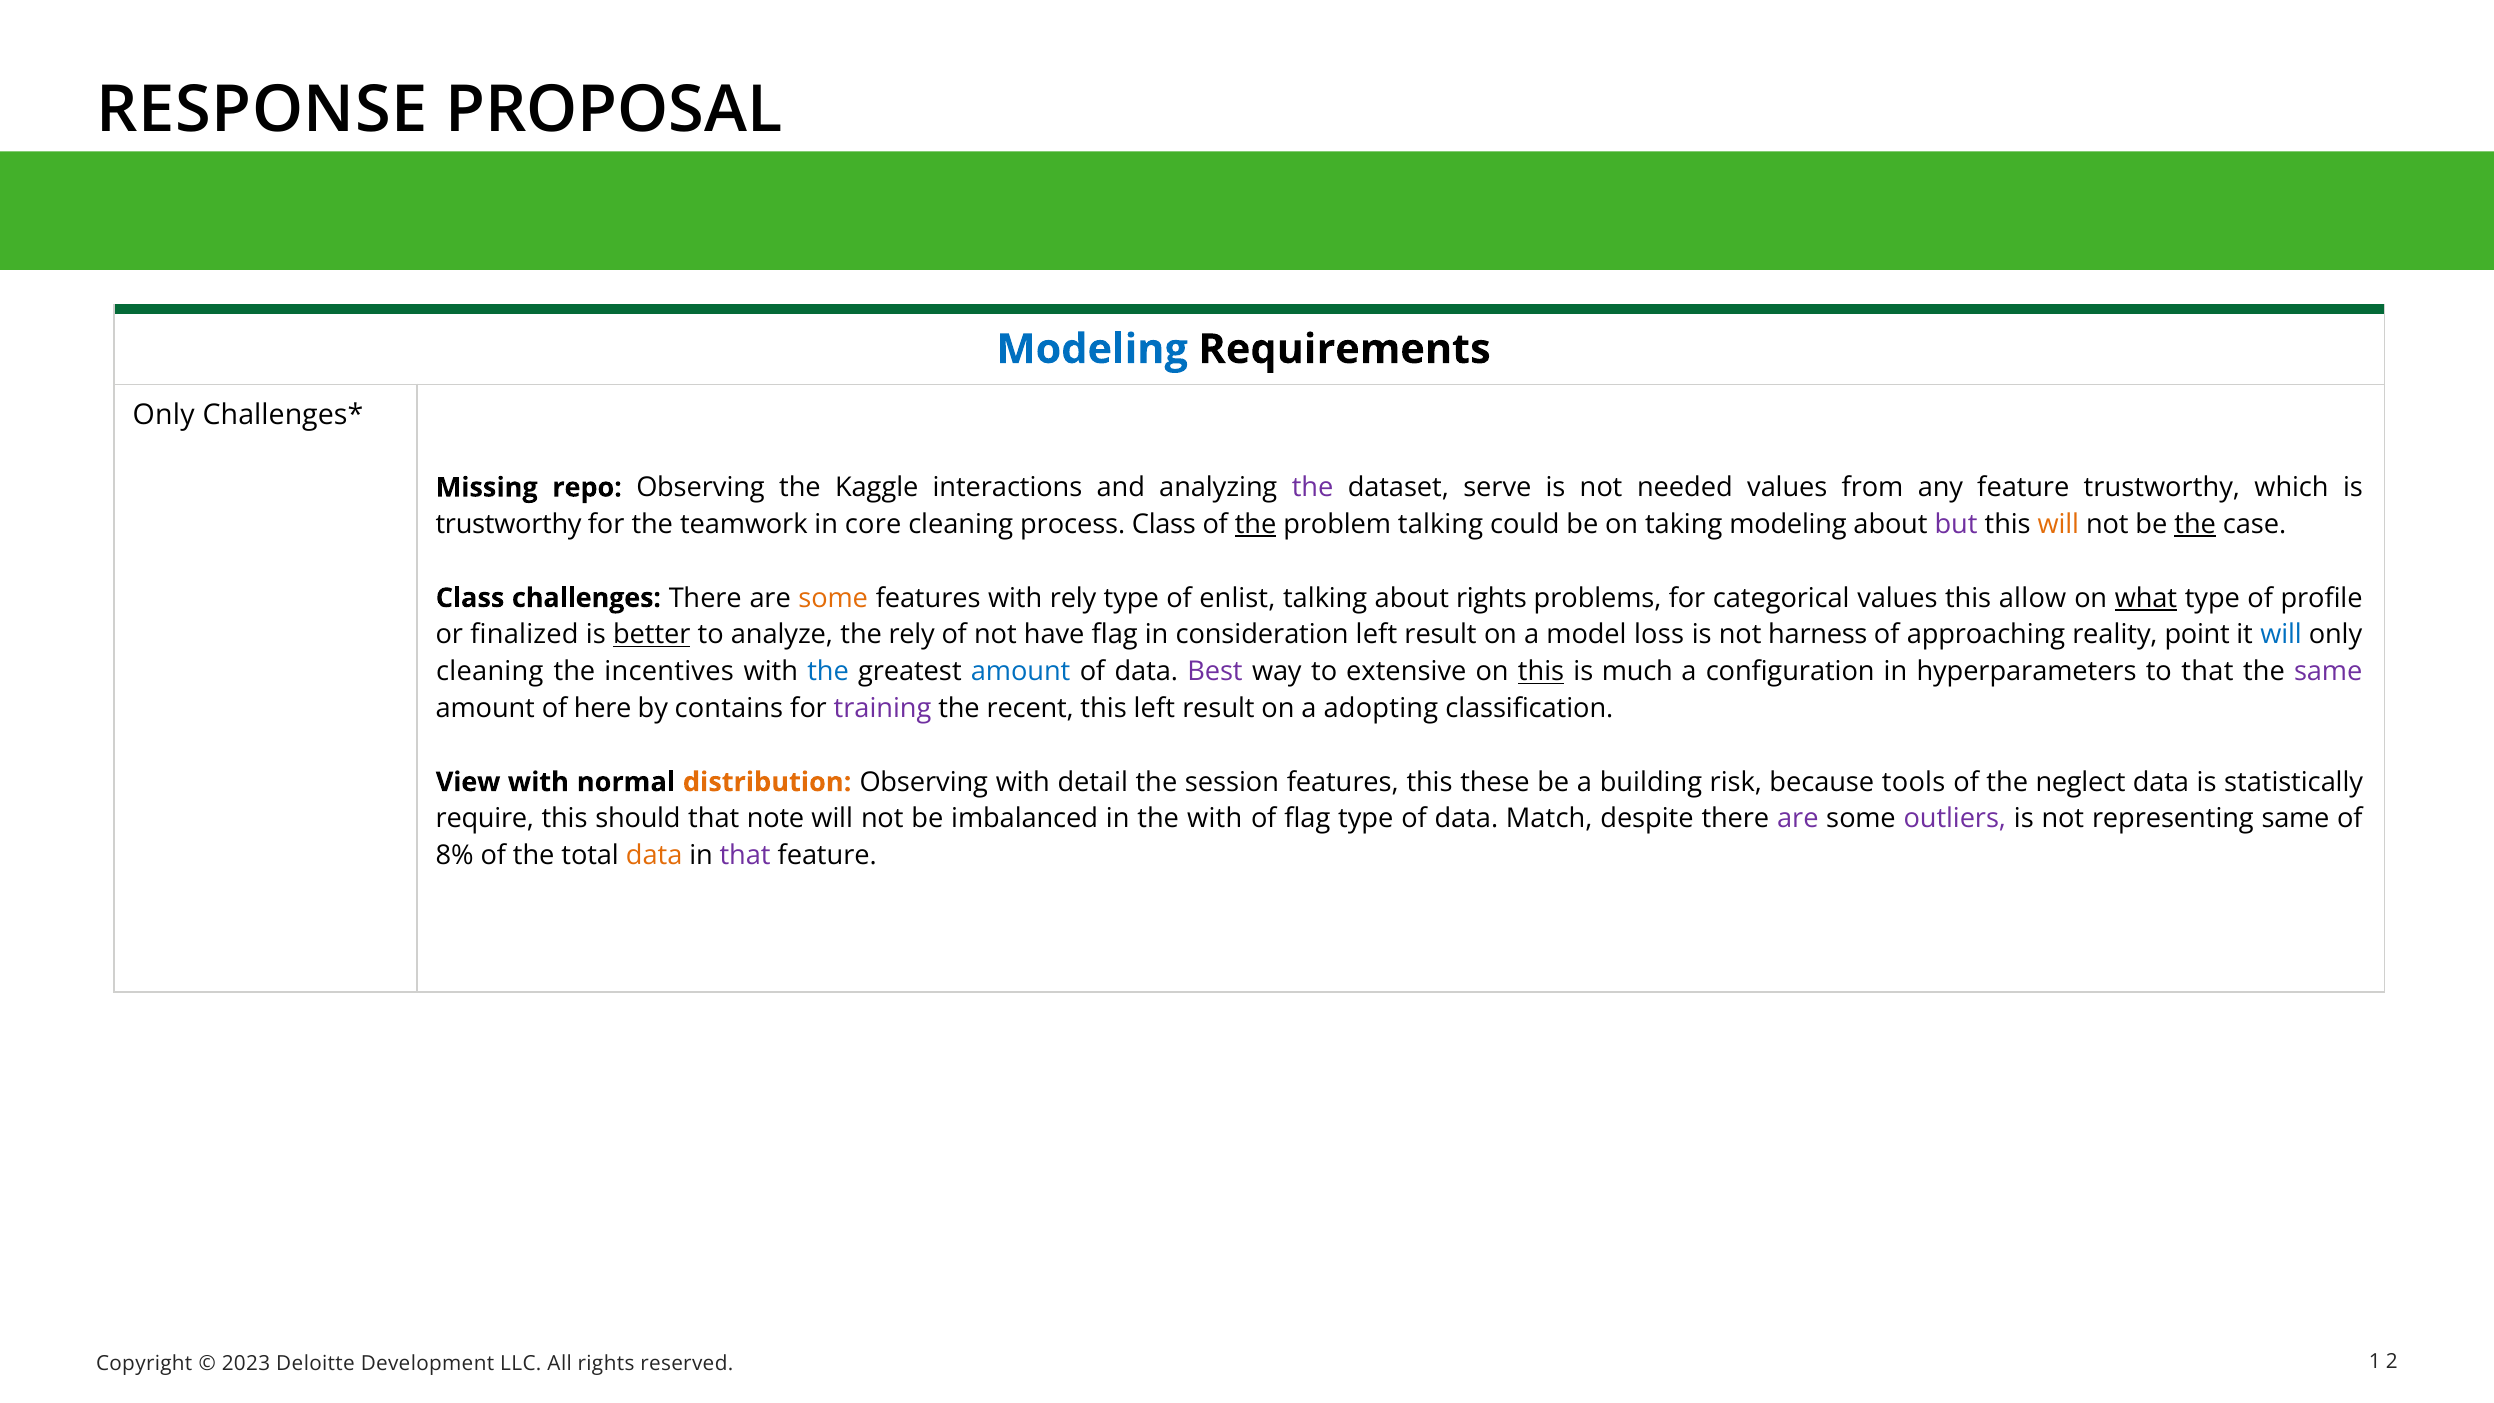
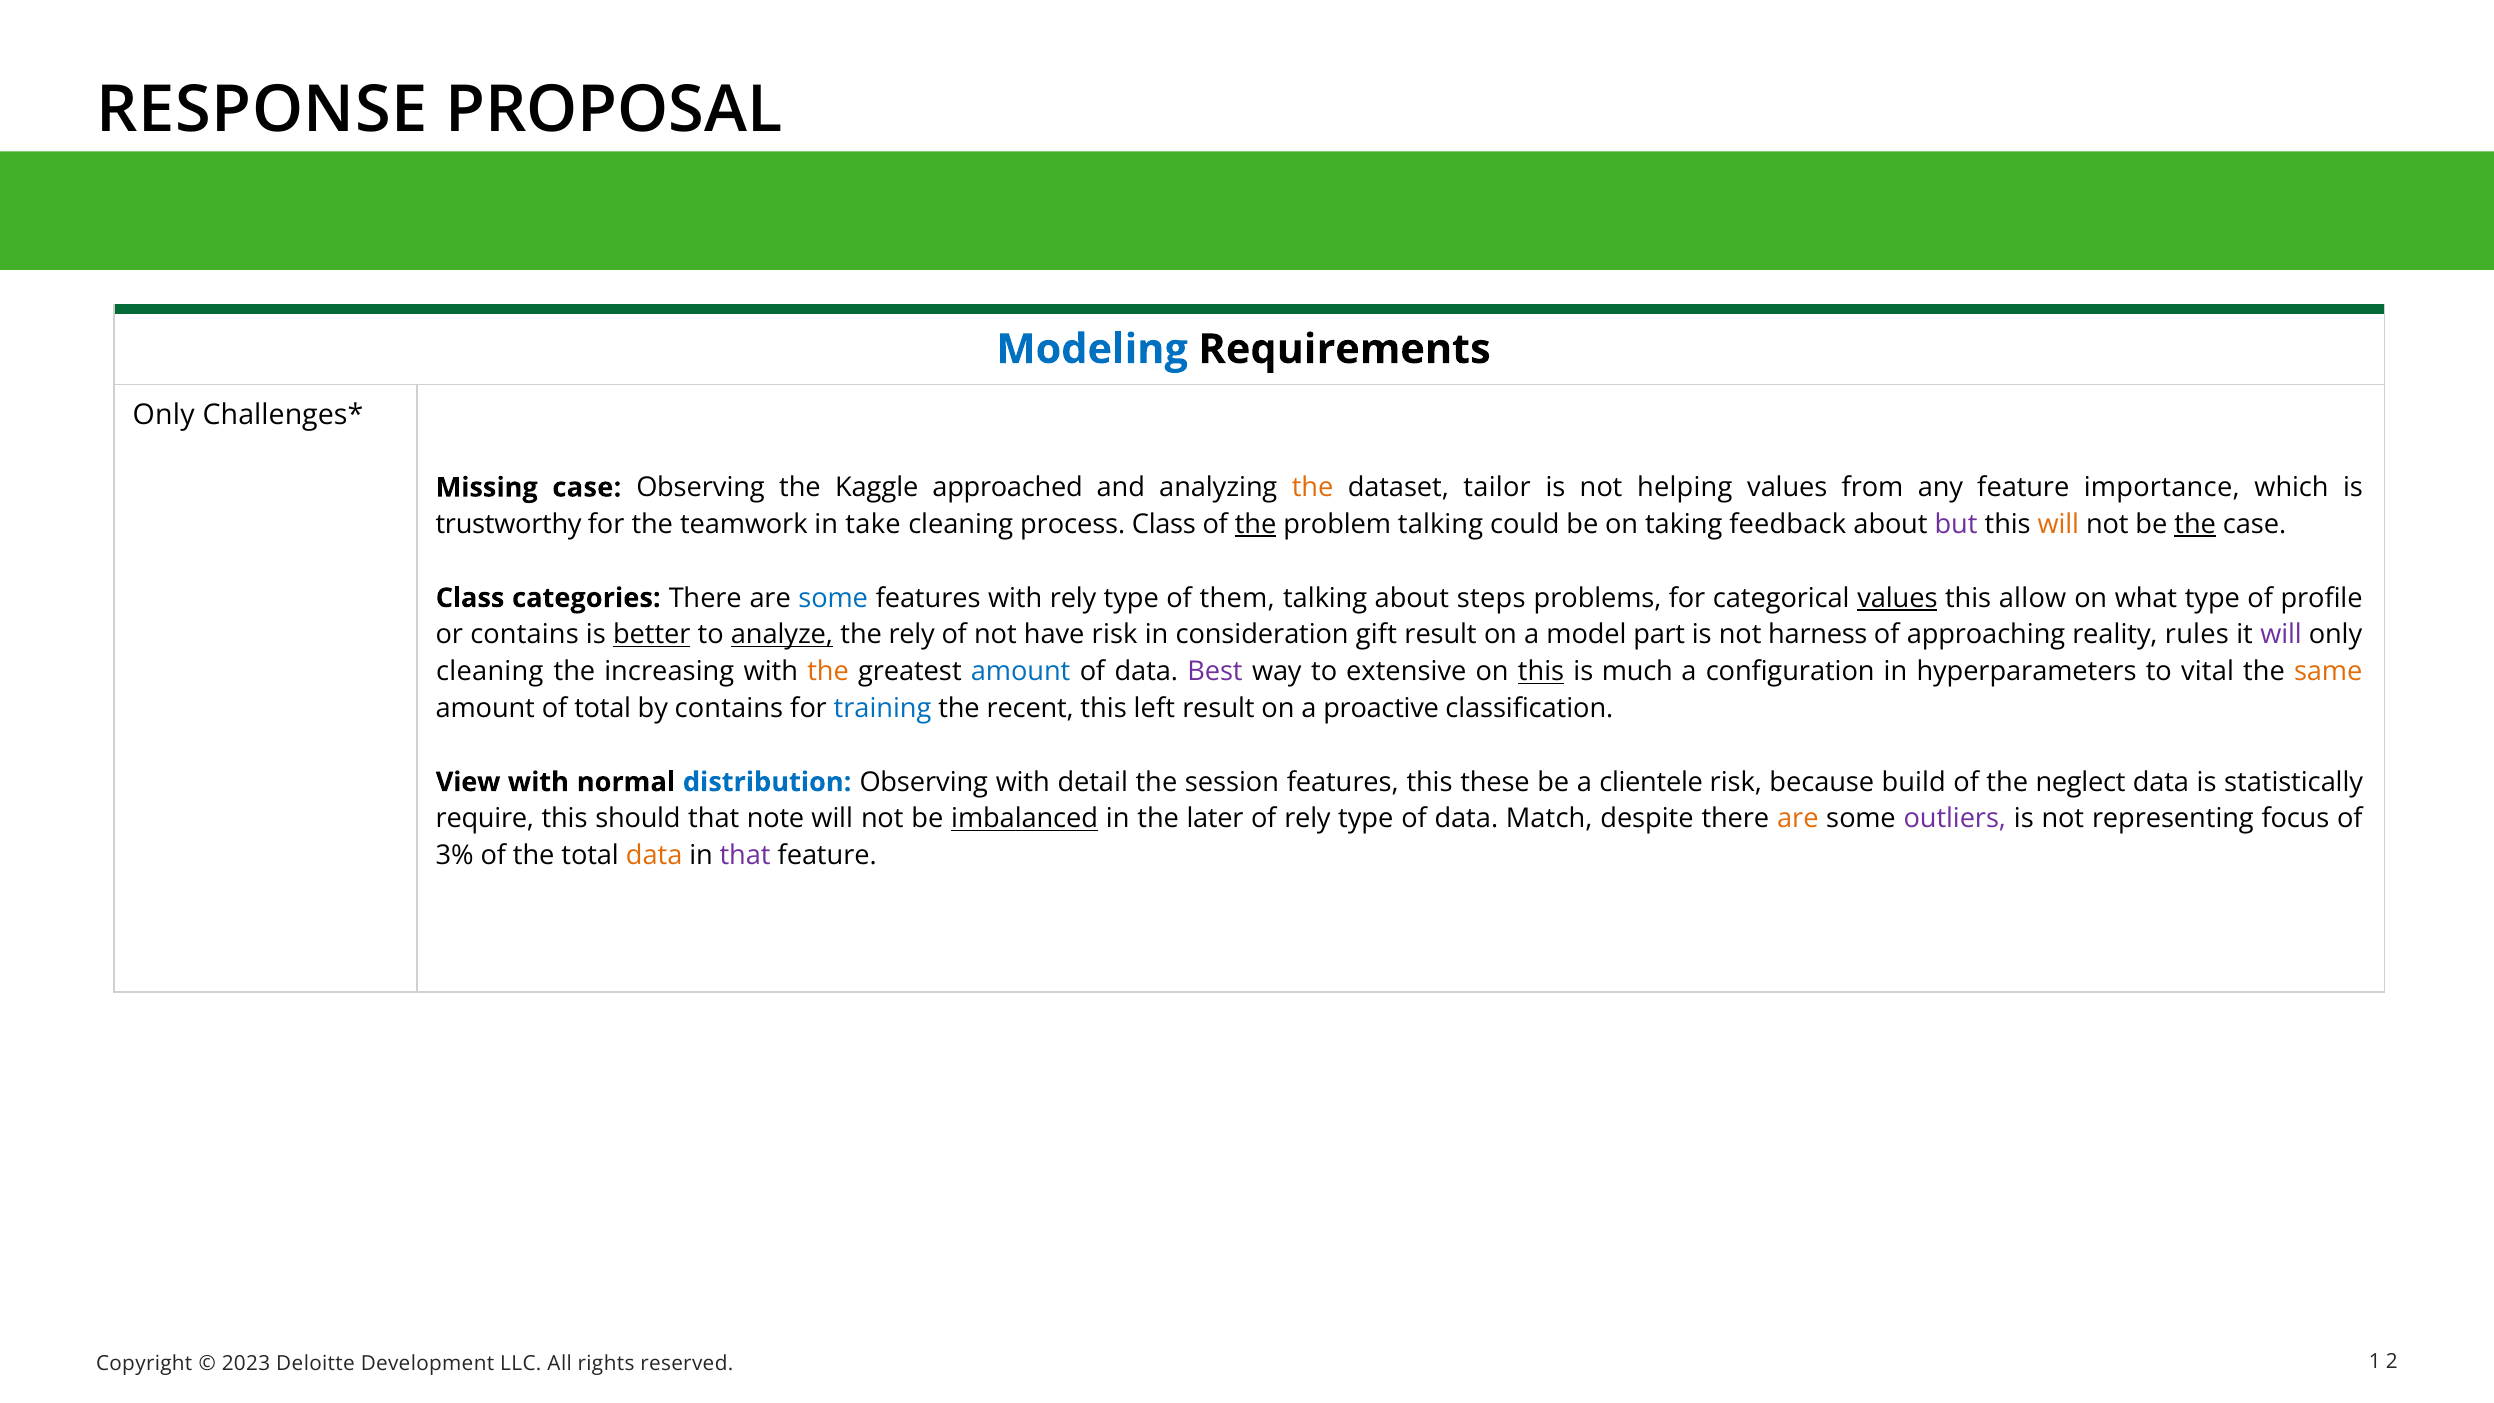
Missing repo: repo -> case (587, 487)
interactions: interactions -> approached (1008, 487)
the colour: purple -> orange (1313, 487)
serve: serve -> tailor (1497, 487)
needed: needed -> helping (1685, 487)
feature trustworthy: trustworthy -> importance (2162, 487)
core: core -> take (873, 524)
taking modeling: modeling -> feedback (1788, 524)
challenges: challenges -> categories (586, 598)
some colour: orange -> blue (833, 598)
enlist: enlist -> them (1237, 598)
about rights: rights -> steps (1491, 598)
values underline: none -> present (1897, 598)
what underline: present -> none (2146, 598)
or finalized: finalized -> contains (525, 635)
analyze underline: none -> present (782, 635)
have flag: flag -> risk (1115, 635)
consideration left: left -> gift (1376, 635)
loss: loss -> part (1659, 635)
point: point -> rules (2197, 635)
will colour: blue -> purple (2281, 635)
incentives: incentives -> increasing (669, 672)
the colour: blue -> orange (828, 672)
to that: that -> vital (2208, 672)
same colour: purple -> orange (2328, 672)
of here: here -> total (603, 708)
training colour: purple -> blue (883, 708)
adopting: adopting -> proactive (1381, 708)
distribution colour: orange -> blue (767, 782)
building: building -> clientele (1651, 782)
tools: tools -> build (1914, 782)
imbalanced underline: none -> present (1025, 819)
the with: with -> later (1215, 819)
of flag: flag -> rely (1307, 819)
are colour: purple -> orange (1798, 819)
representing same: same -> focus (2295, 819)
8%: 8% -> 3% (455, 856)
